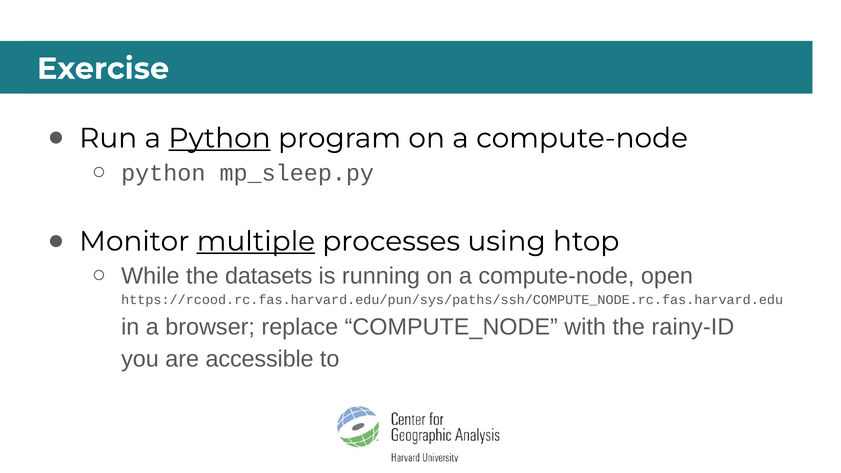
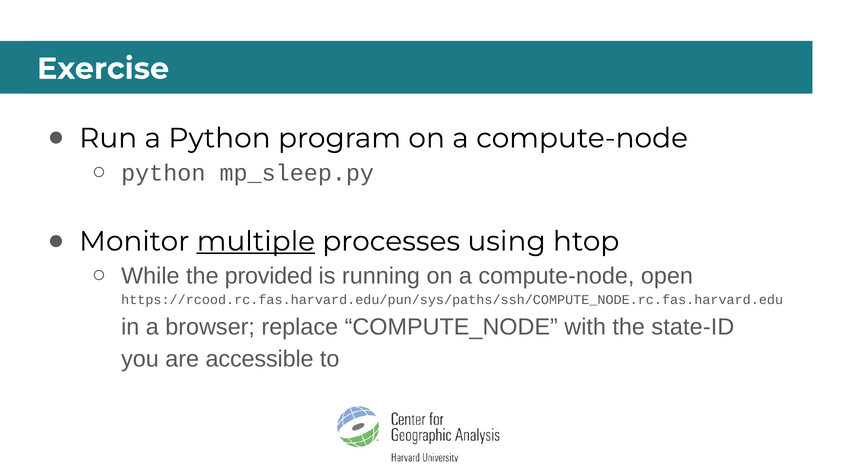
Python underline: present -> none (220, 138)
datasets: datasets -> provided (269, 276)
rainy-ID: rainy-ID -> state-ID (693, 327)
